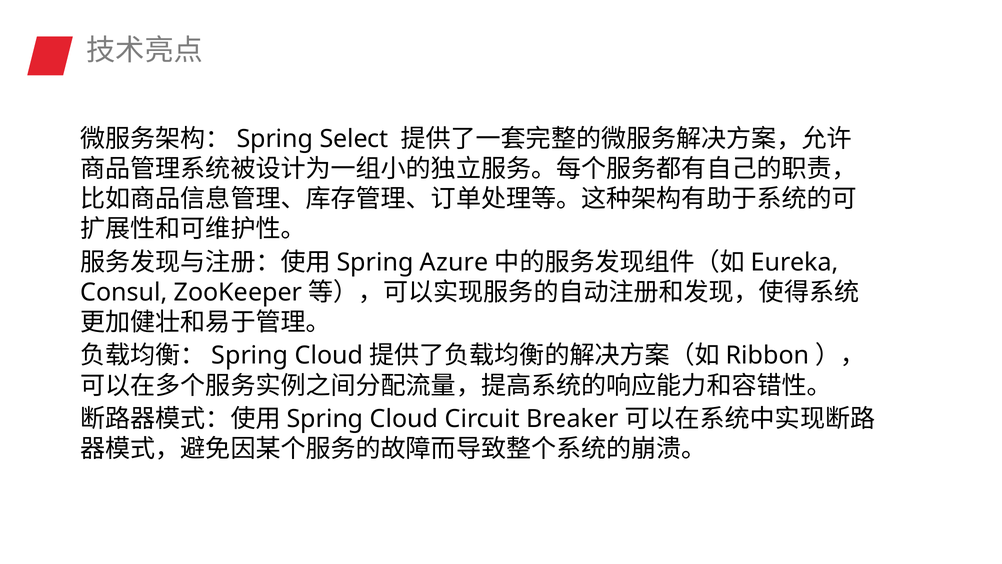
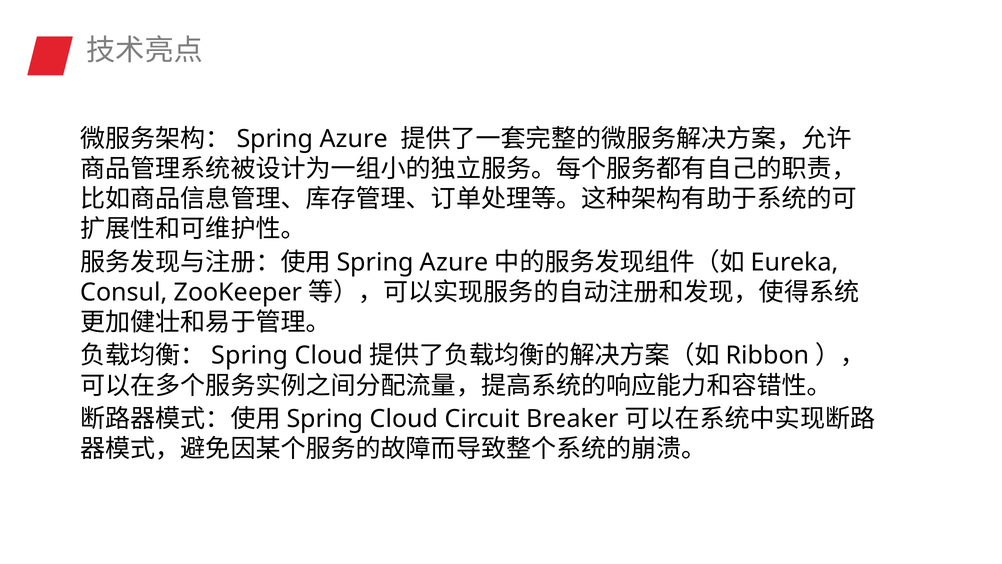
Select: Select -> Azure (354, 139)
